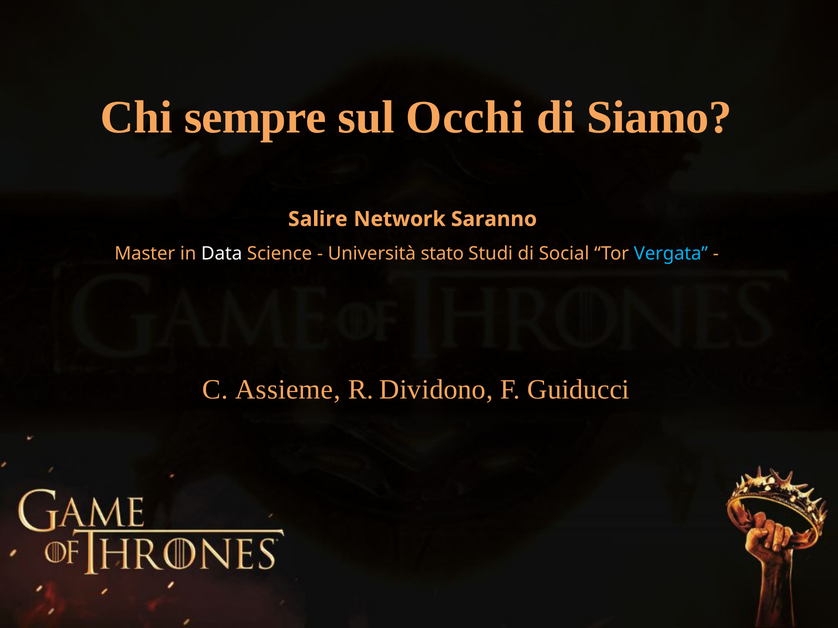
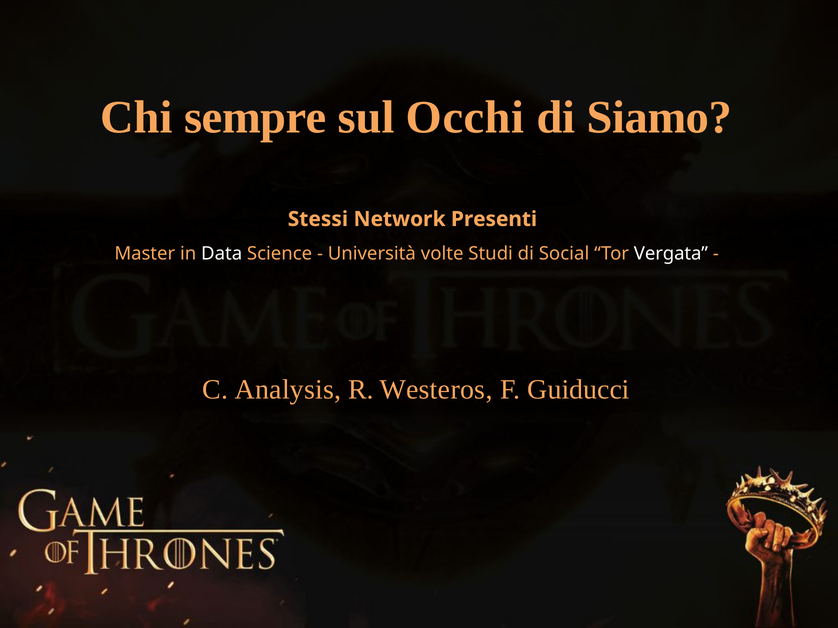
Salire: Salire -> Stessi (318, 219)
Saranno: Saranno -> Presenti (494, 219)
stato: stato -> volte (442, 254)
Vergata colour: light blue -> white (671, 254)
Assieme: Assieme -> Analysis (288, 390)
Dividono: Dividono -> Westeros (436, 390)
